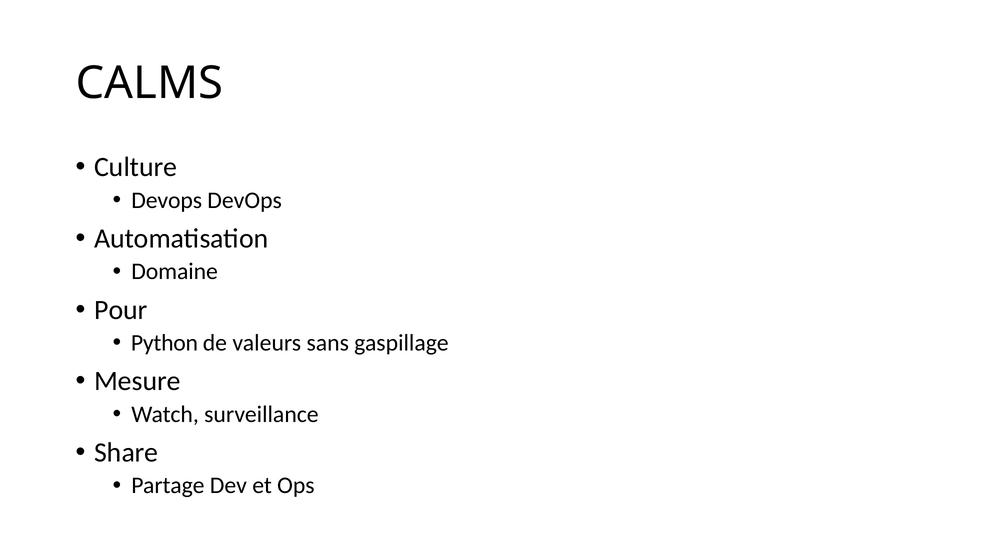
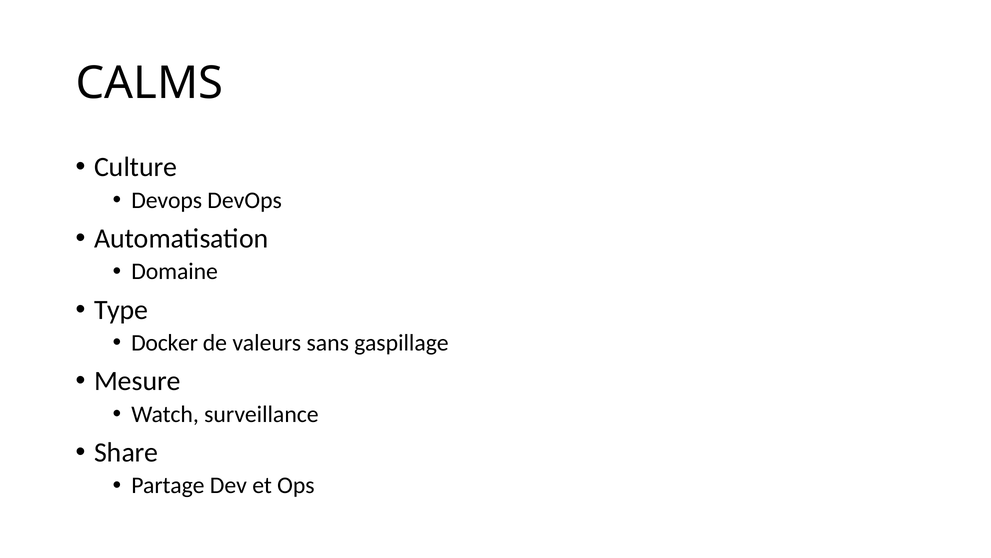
Pour: Pour -> Type (121, 310)
Python: Python -> Docker (165, 343)
